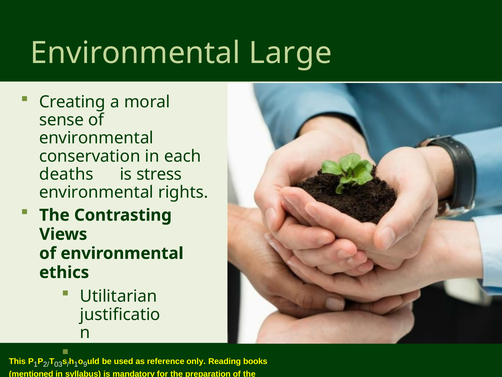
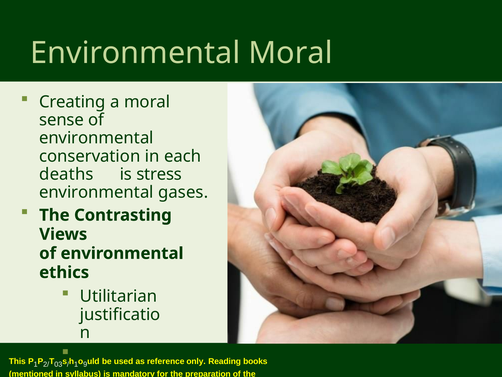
Environmental Large: Large -> Moral (291, 53)
rights: rights -> gases (183, 192)
